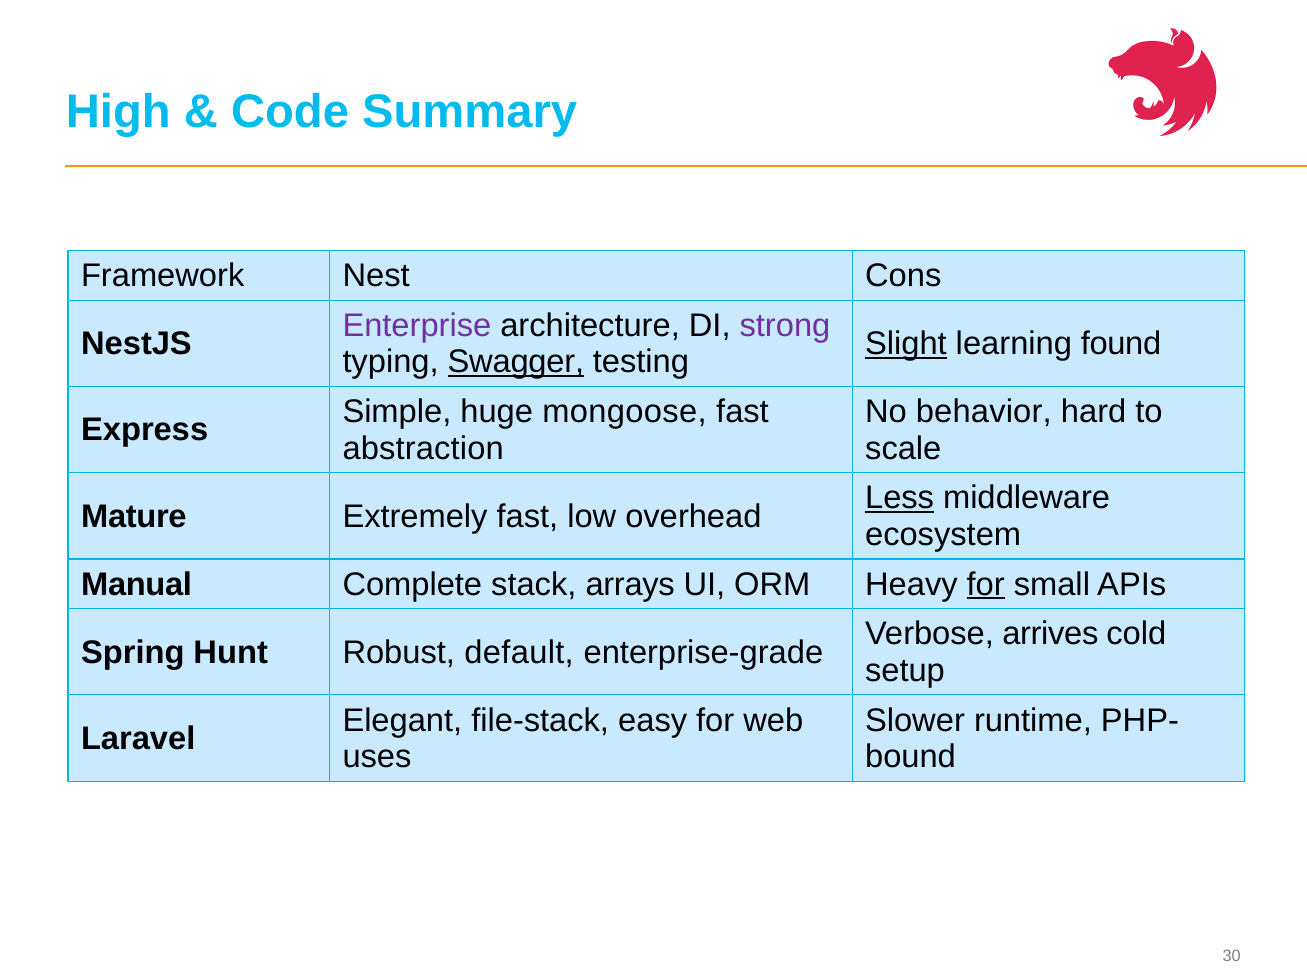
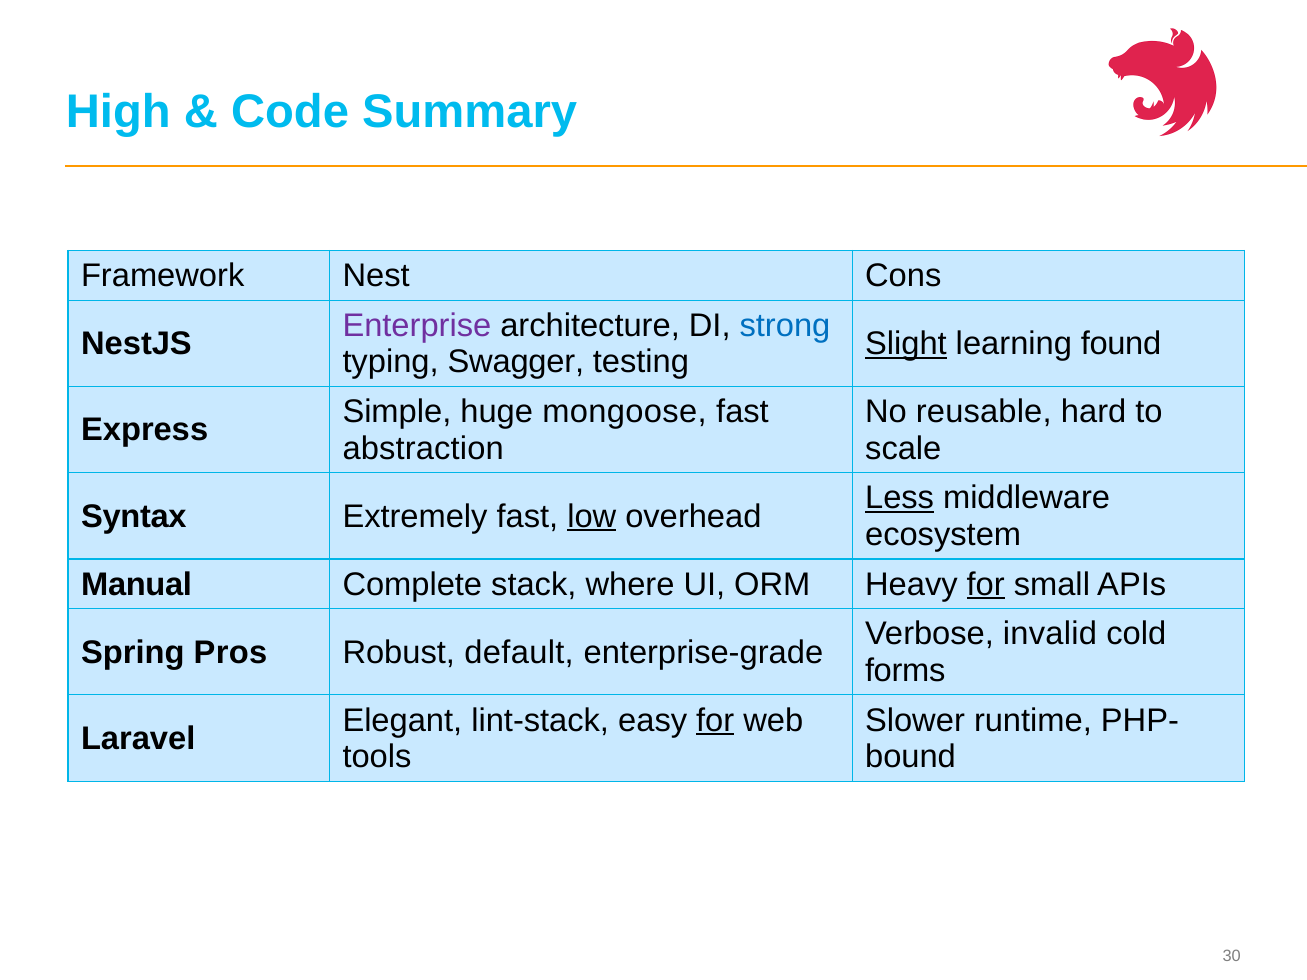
strong colour: purple -> blue (785, 326)
Swagger underline: present -> none (516, 362)
behavior: behavior -> reusable (984, 412)
Mature: Mature -> Syntax (134, 516)
low underline: none -> present (592, 516)
arrays: arrays -> where (630, 584)
arrives: arrives -> invalid (1050, 634)
Hunt: Hunt -> Pros (231, 652)
setup: setup -> forms (905, 671)
file-stack: file-stack -> lint-stack (540, 720)
for underline: none -> present (715, 720)
uses: uses -> tools (377, 757)
